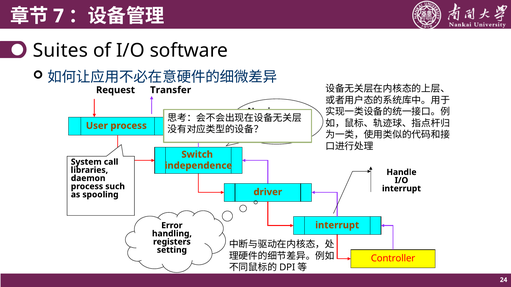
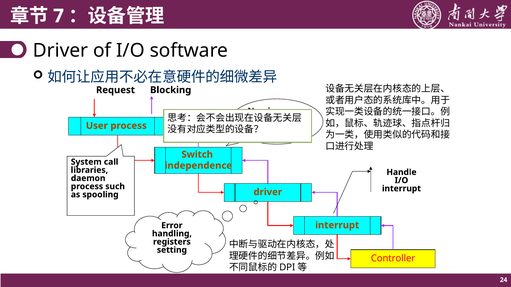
Suites: Suites -> Driver (61, 51)
Transfer: Transfer -> Blocking (171, 90)
